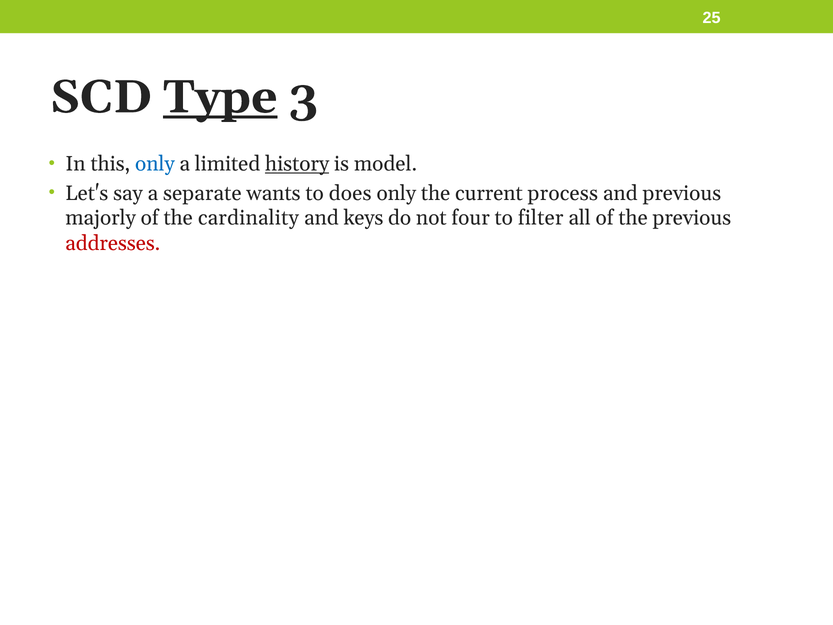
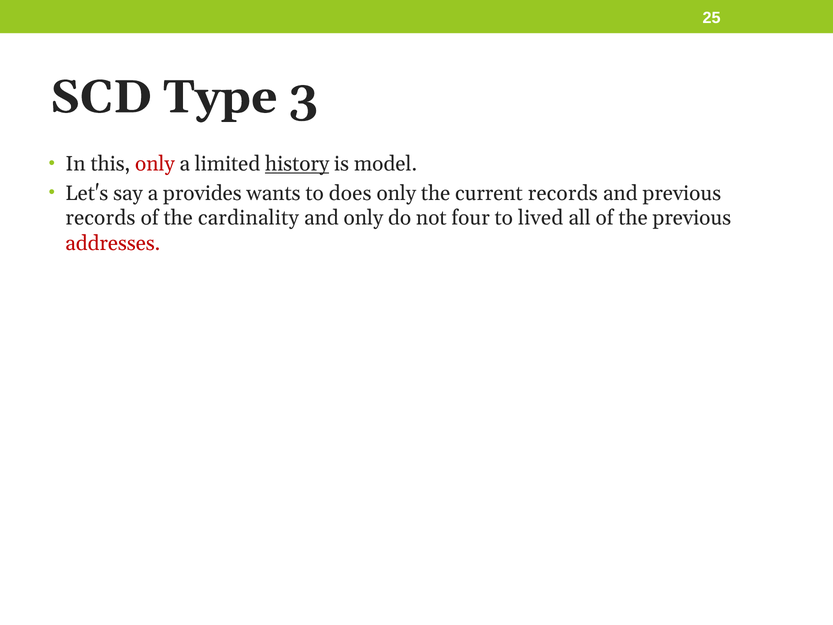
Type underline: present -> none (220, 97)
only colour: blue -> red (155, 164)
separate: separate -> provides (202, 193)
current process: process -> records (563, 193)
majorly: majorly -> records (100, 218)
and keys: keys -> only (363, 218)
filter: filter -> lived (541, 218)
